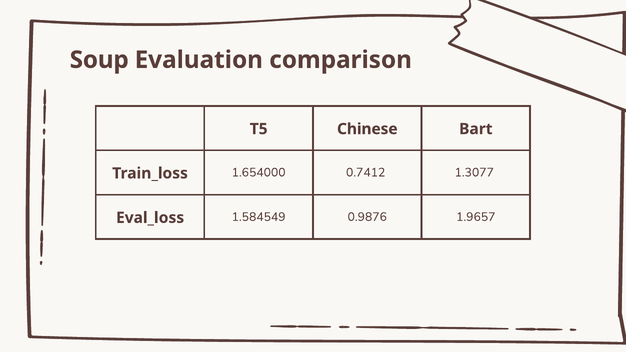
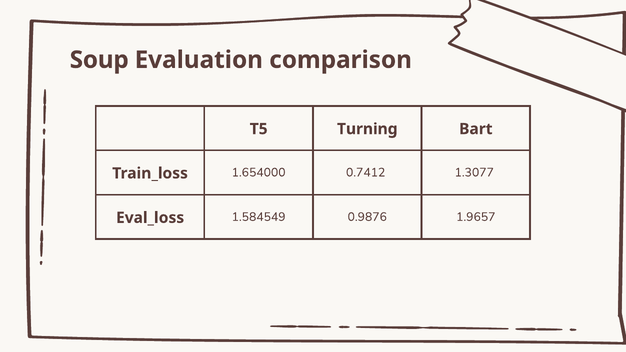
Chinese: Chinese -> Turning (367, 129)
